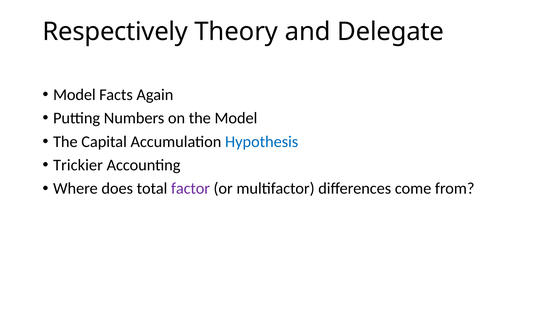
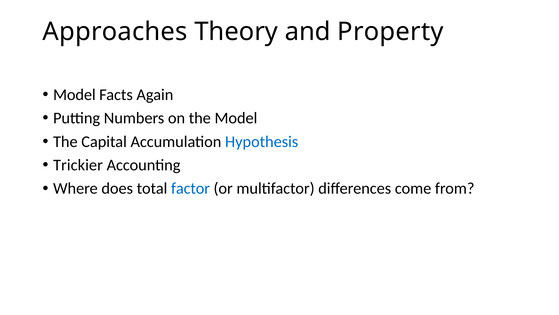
Respectively: Respectively -> Approaches (115, 32)
Delegate: Delegate -> Property (390, 32)
factor colour: purple -> blue (191, 188)
